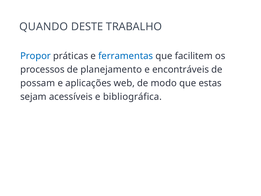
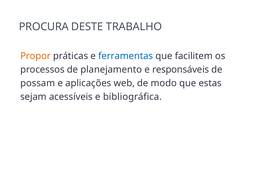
QUANDO: QUANDO -> PROCURA (44, 27)
Propor colour: blue -> orange (36, 56)
encontráveis: encontráveis -> responsáveis (181, 70)
